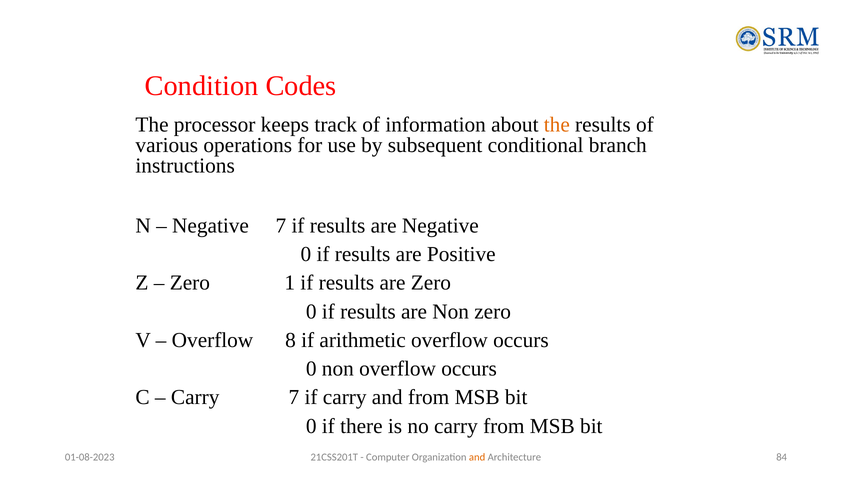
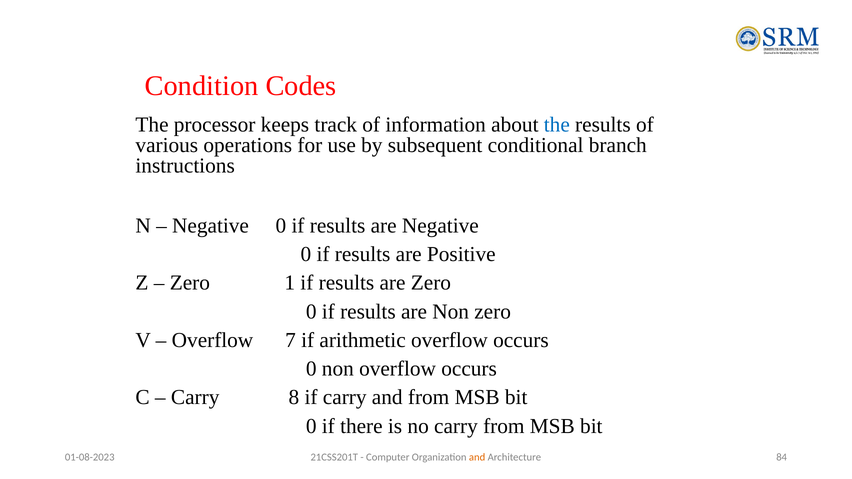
the colour: orange -> blue (557, 125)
7: 7 -> 0 (281, 226)
8: 8 -> 7 (291, 340)
Carry 7: 7 -> 8 (294, 398)
